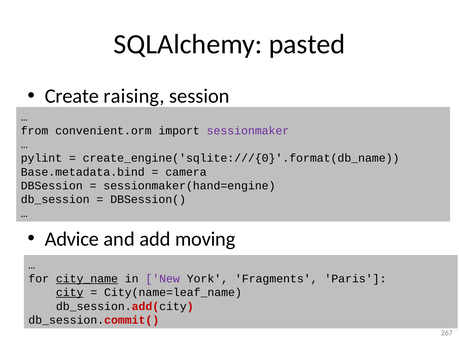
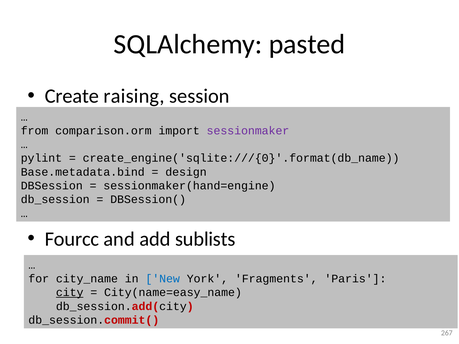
convenient.orm: convenient.orm -> comparison.orm (103, 131)
camera: camera -> design (186, 172)
Advice: Advice -> Fourcc (72, 239)
moving: moving -> sublists (205, 239)
city_name underline: present -> none (87, 279)
New colour: purple -> blue (163, 279)
City(name=leaf_name: City(name=leaf_name -> City(name=easy_name (173, 293)
